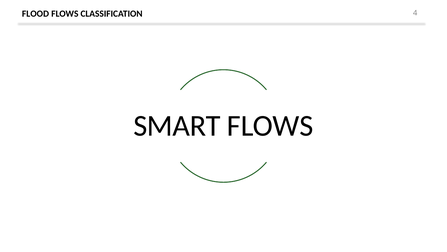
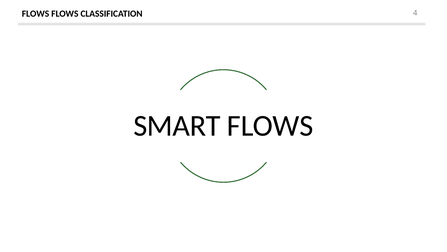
FLOOD: FLOOD -> FLOWS (36, 14)
